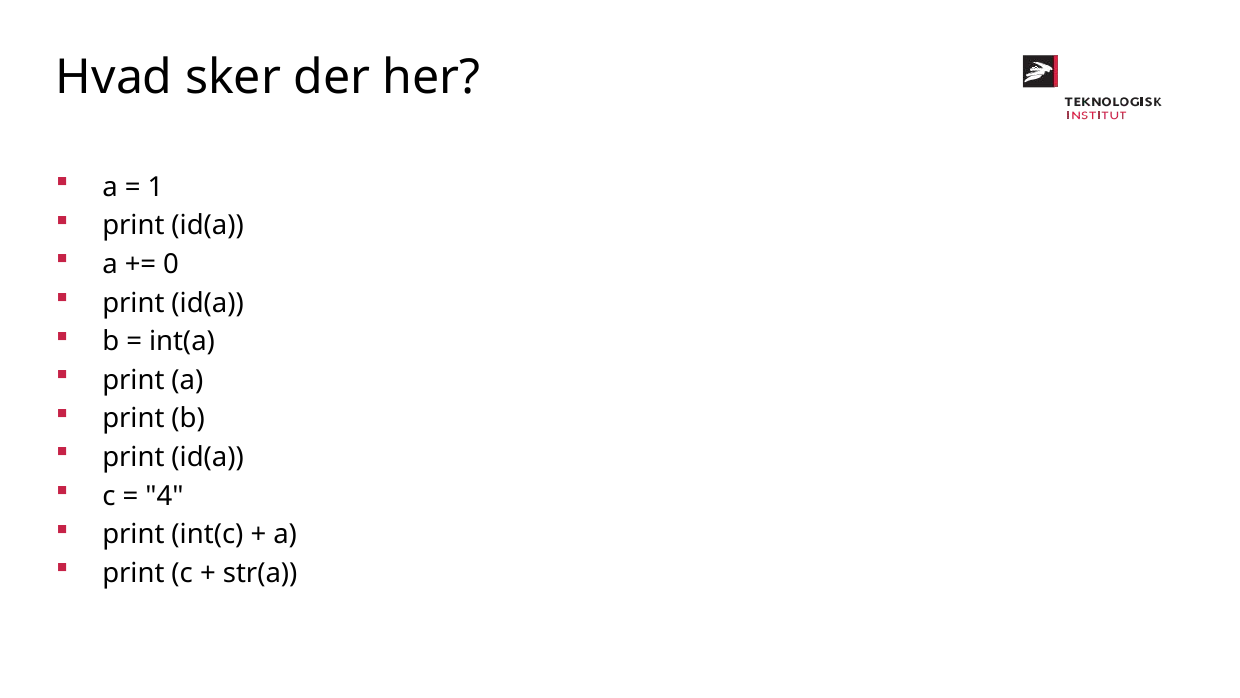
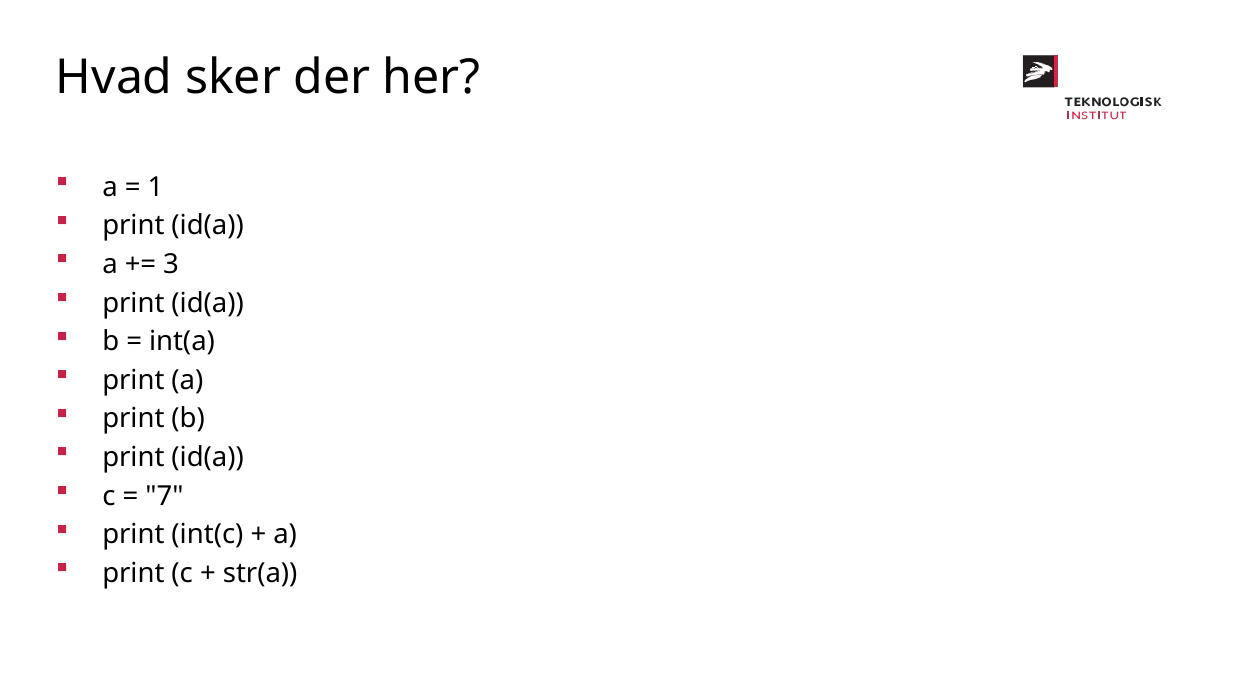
0: 0 -> 3 (171, 264)
4: 4 -> 7 (164, 496)
